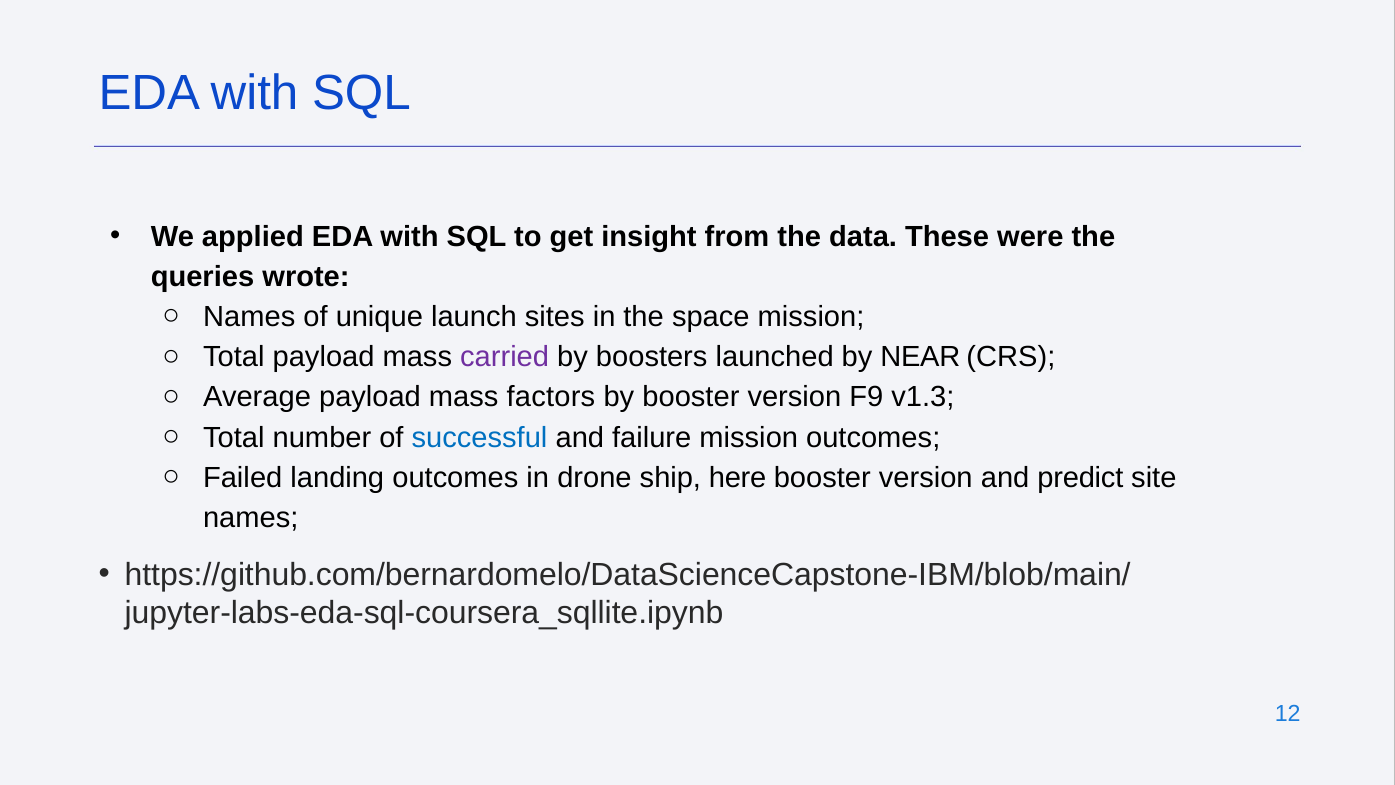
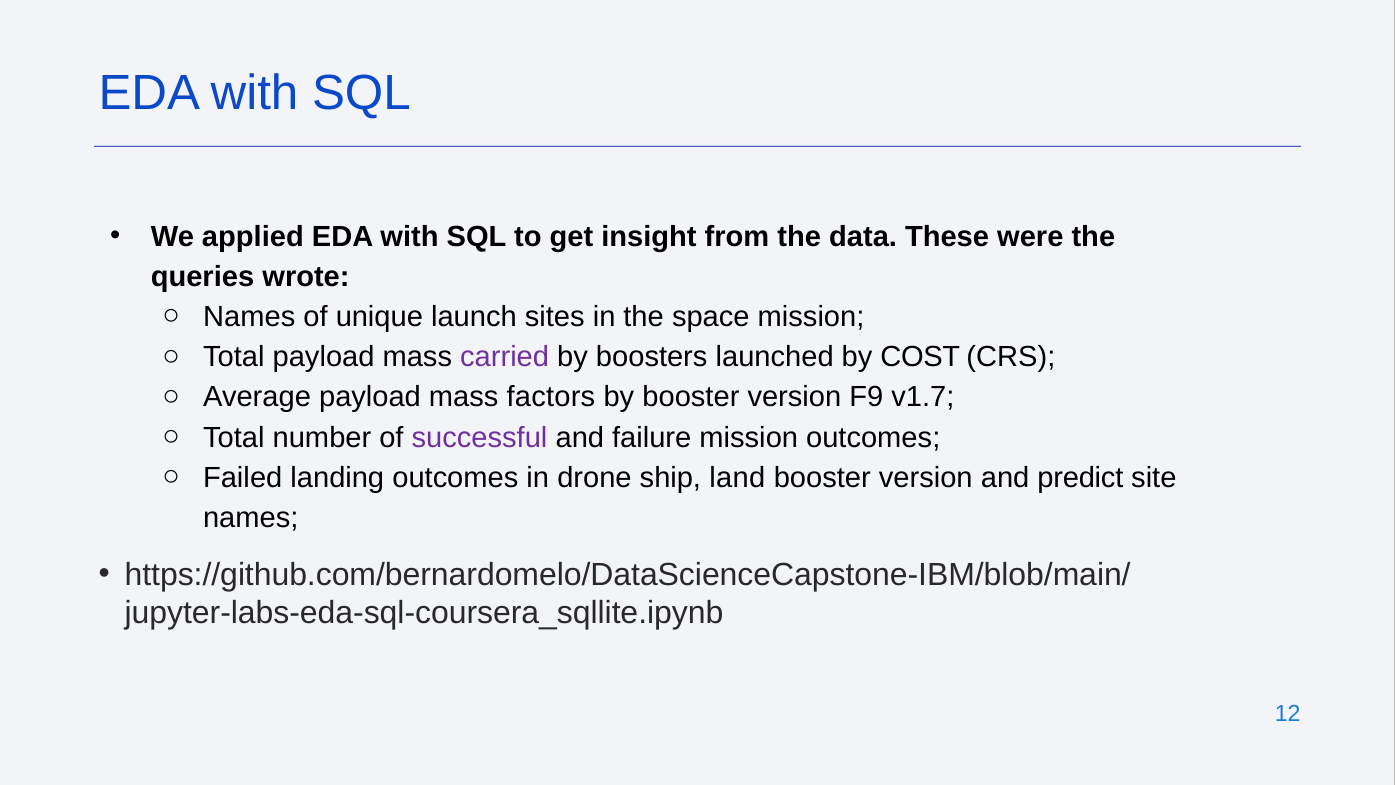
NEAR: NEAR -> COST (920, 357)
v1.3: v1.3 -> v1.7 (923, 397)
successful colour: blue -> purple (480, 437)
here: here -> land (737, 477)
